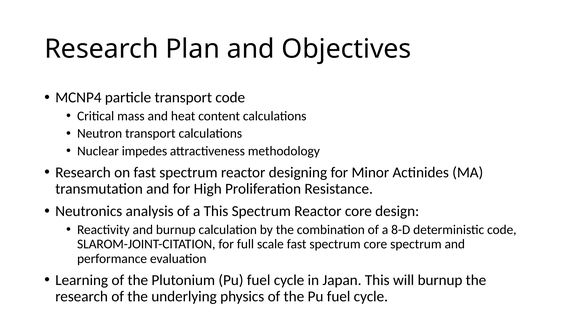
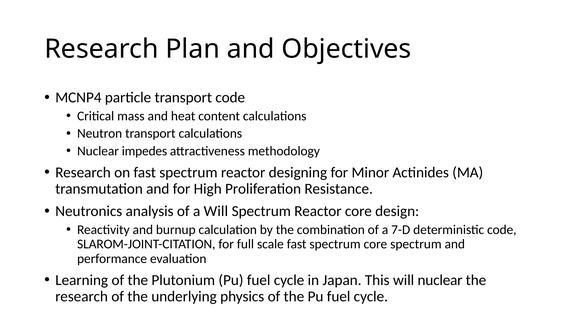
a This: This -> Will (216, 211)
8-D: 8-D -> 7-D (401, 229)
will burnup: burnup -> nuclear (440, 280)
